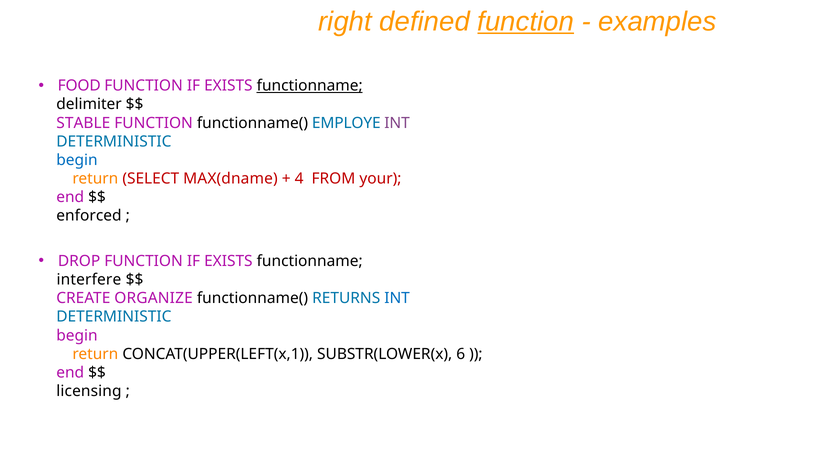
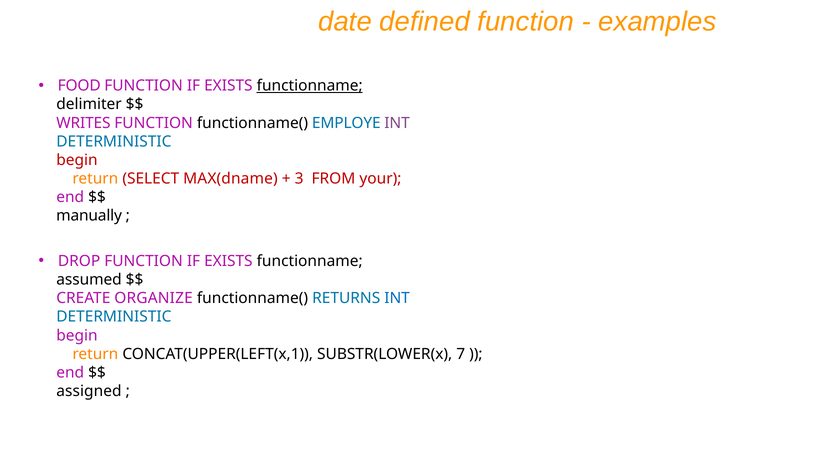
right: right -> date (345, 21)
function underline: present -> none (526, 21)
STABLE: STABLE -> WRITES (83, 123)
begin colour: blue -> red (77, 160)
4: 4 -> 3 (299, 179)
enforced: enforced -> manually (89, 216)
interfere: interfere -> assumed (89, 280)
6: 6 -> 7 (461, 354)
licensing: licensing -> assigned (89, 392)
